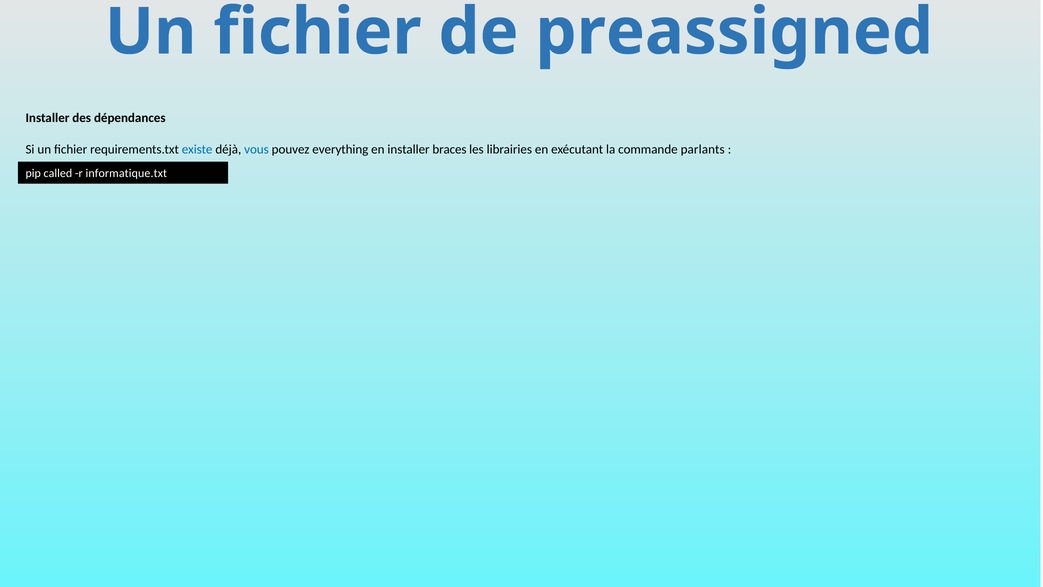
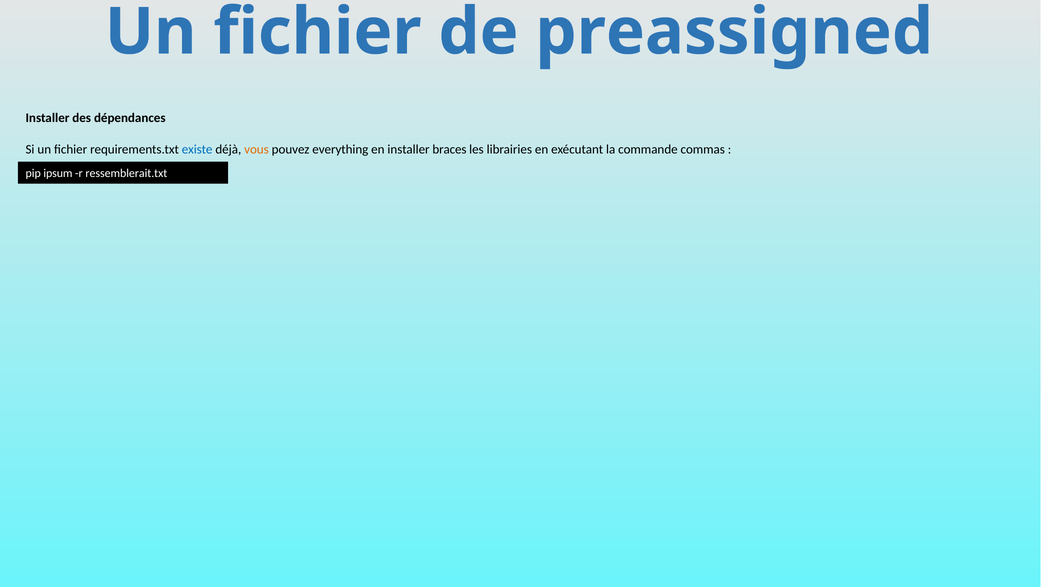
vous colour: blue -> orange (256, 149)
parlants: parlants -> commas (703, 149)
called: called -> ipsum (58, 173)
informatique.txt: informatique.txt -> ressemblerait.txt (126, 173)
